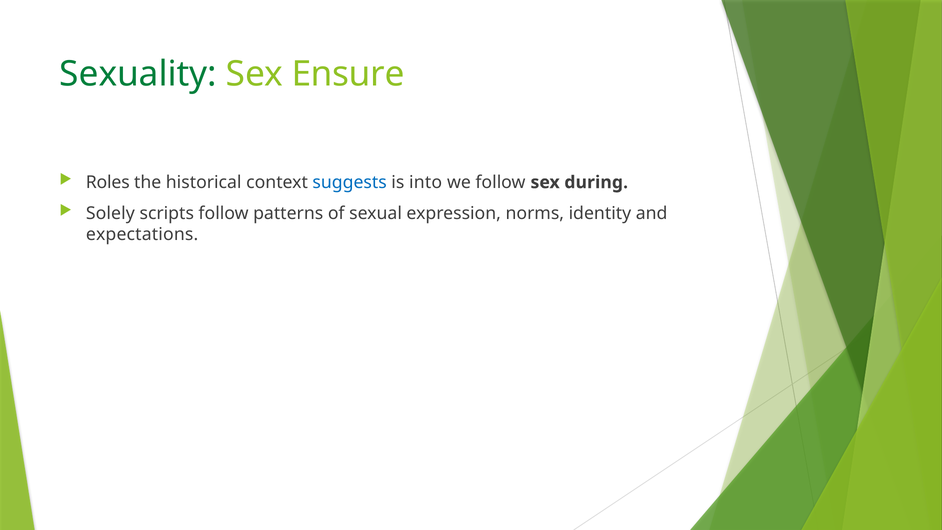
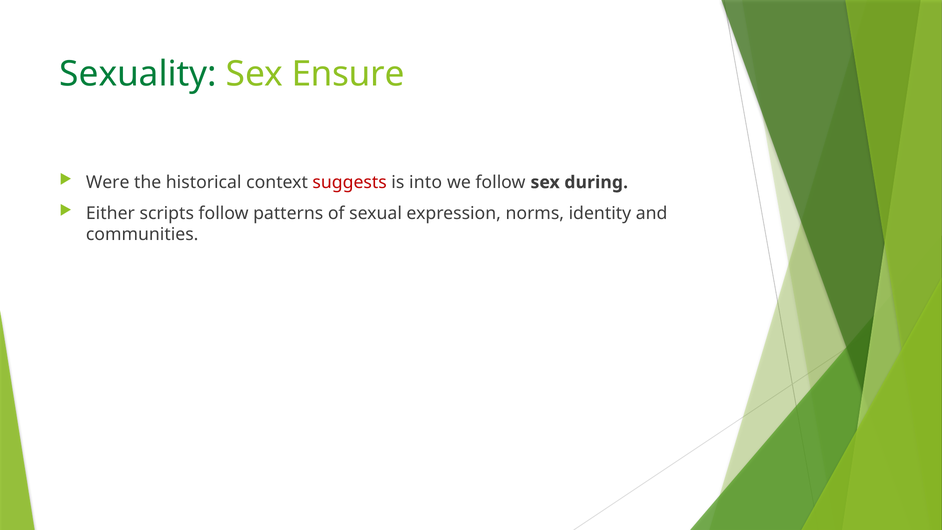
Roles: Roles -> Were (108, 182)
suggests colour: blue -> red (350, 182)
Solely: Solely -> Either (110, 213)
expectations: expectations -> communities (142, 235)
